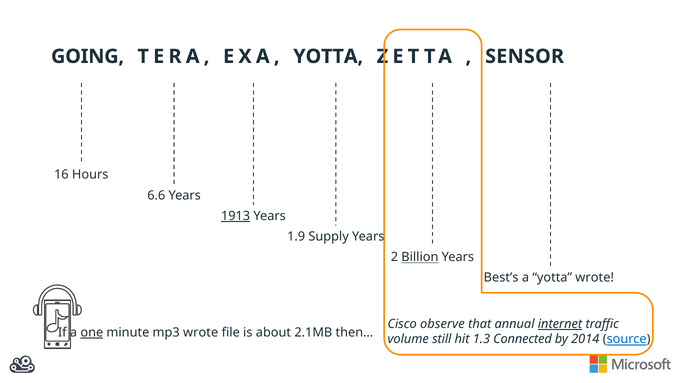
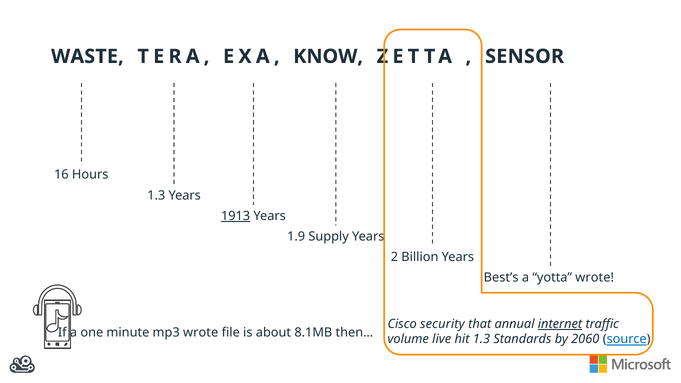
GOING: GOING -> WASTE (87, 56)
EXA YOTTA: YOTTA -> KNOW (328, 56)
6.6: 6.6 -> 1.3 (156, 195)
Billion underline: present -> none (420, 257)
observe: observe -> security (442, 324)
one underline: present -> none (92, 333)
2.1MB: 2.1MB -> 8.1MB (313, 333)
still: still -> live (442, 339)
Connected: Connected -> Standards (522, 339)
2014: 2014 -> 2060 (585, 339)
